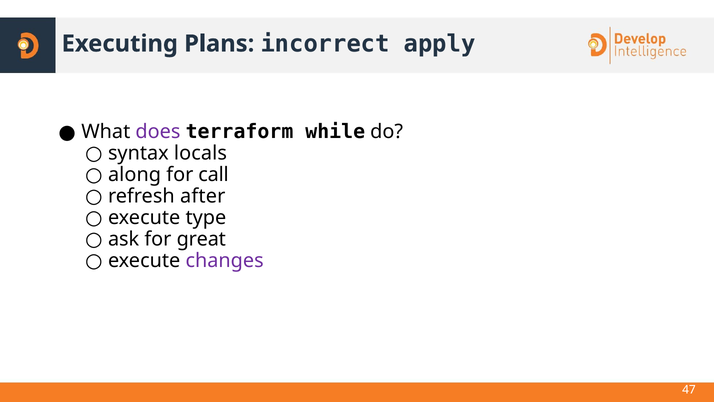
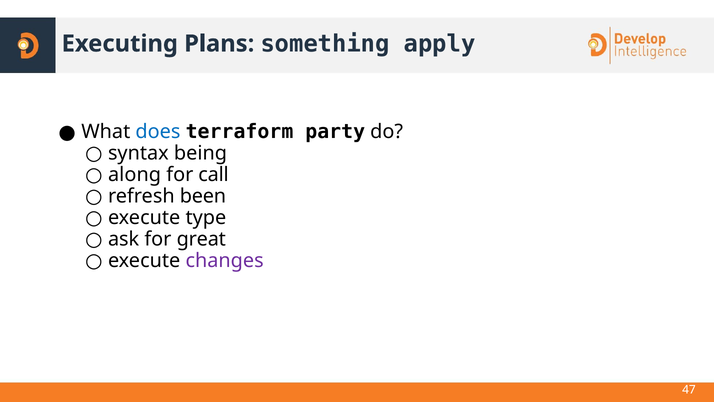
incorrect: incorrect -> something (325, 44)
does colour: purple -> blue (158, 132)
while: while -> party (335, 132)
locals: locals -> being (200, 153)
after: after -> been (203, 196)
